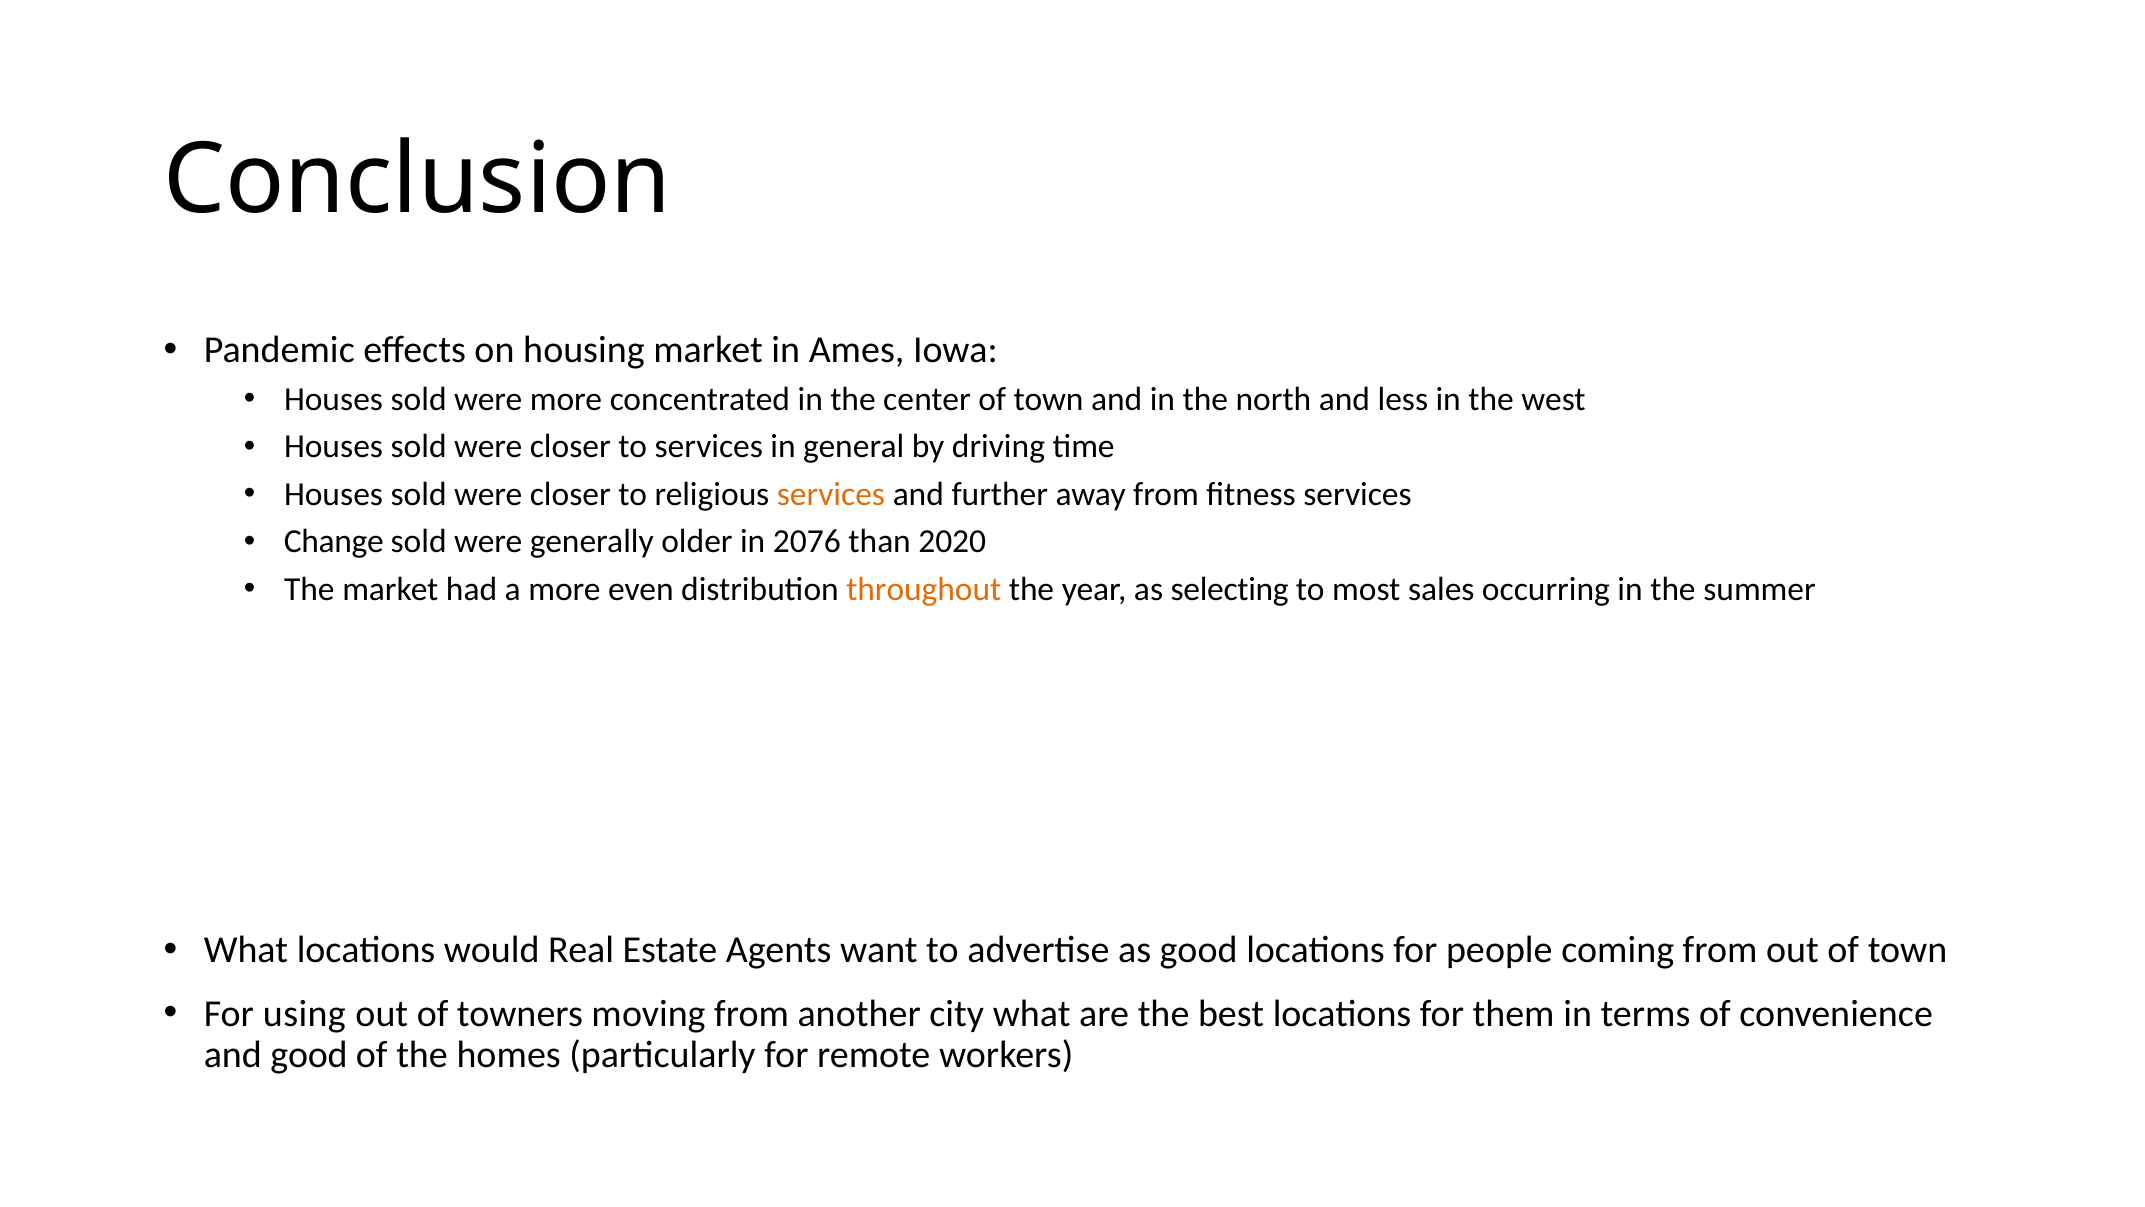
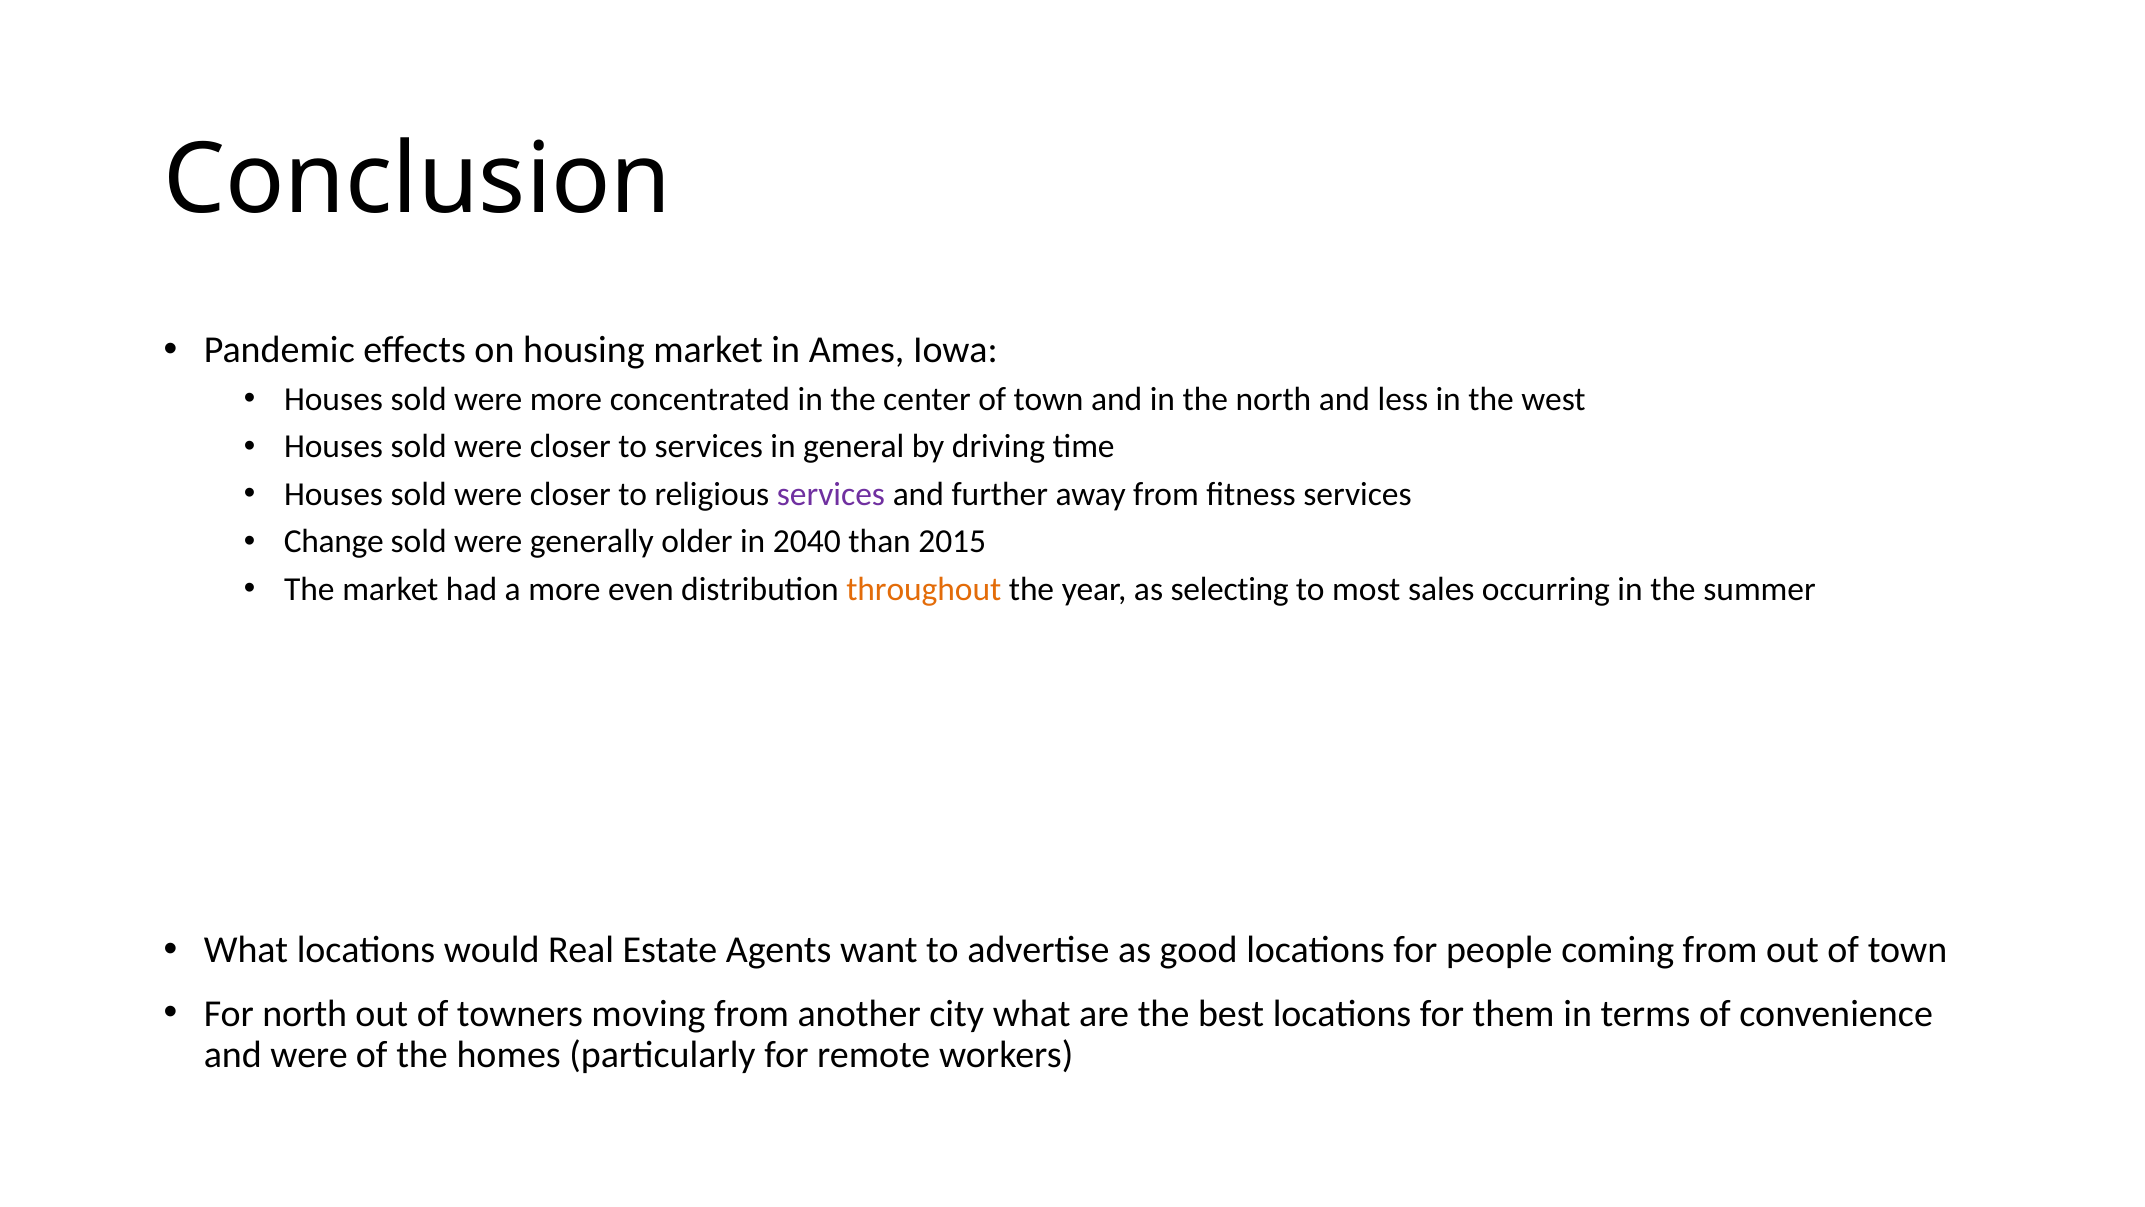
services colour: orange -> purple (831, 494)
2076: 2076 -> 2040 (807, 541)
2020: 2020 -> 2015 (952, 541)
For using: using -> north (305, 1013)
and good: good -> were (309, 1054)
